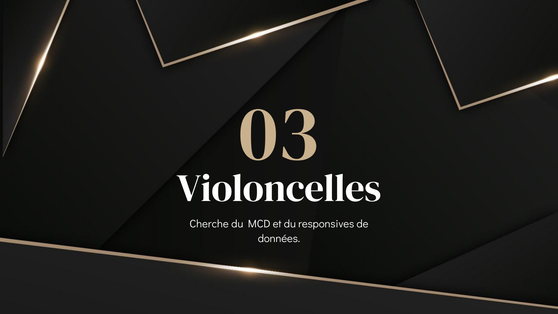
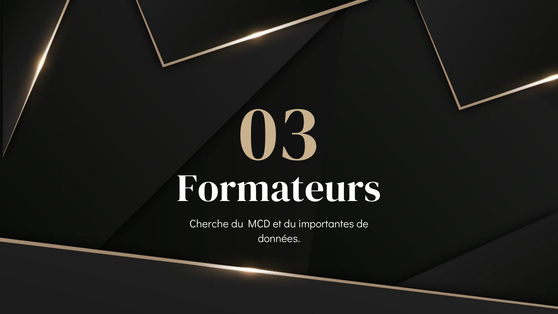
Violoncelles: Violoncelles -> Formateurs (279, 188)
responsives: responsives -> importantes (326, 224)
